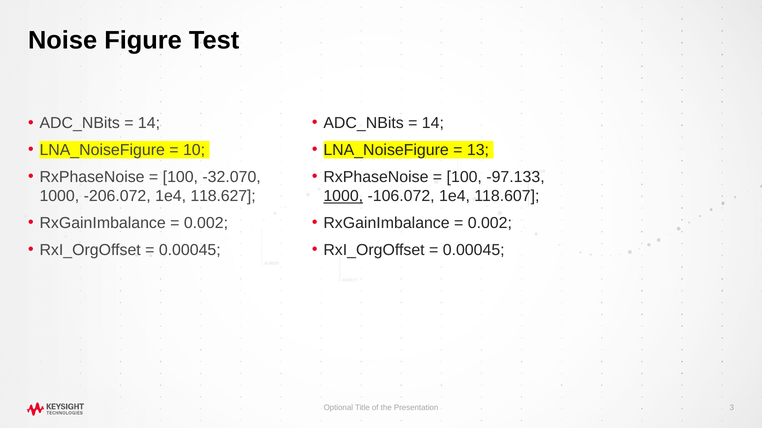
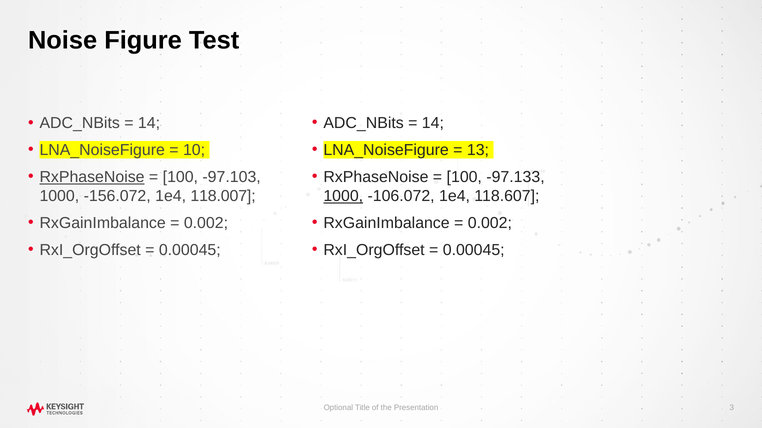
RxPhaseNoise underline: none -> present (92, 177)
-32.070: -32.070 -> -97.103 (232, 177)
-206.072: -206.072 -> -156.072 (117, 196)
118.627: 118.627 -> 118.007 (223, 196)
